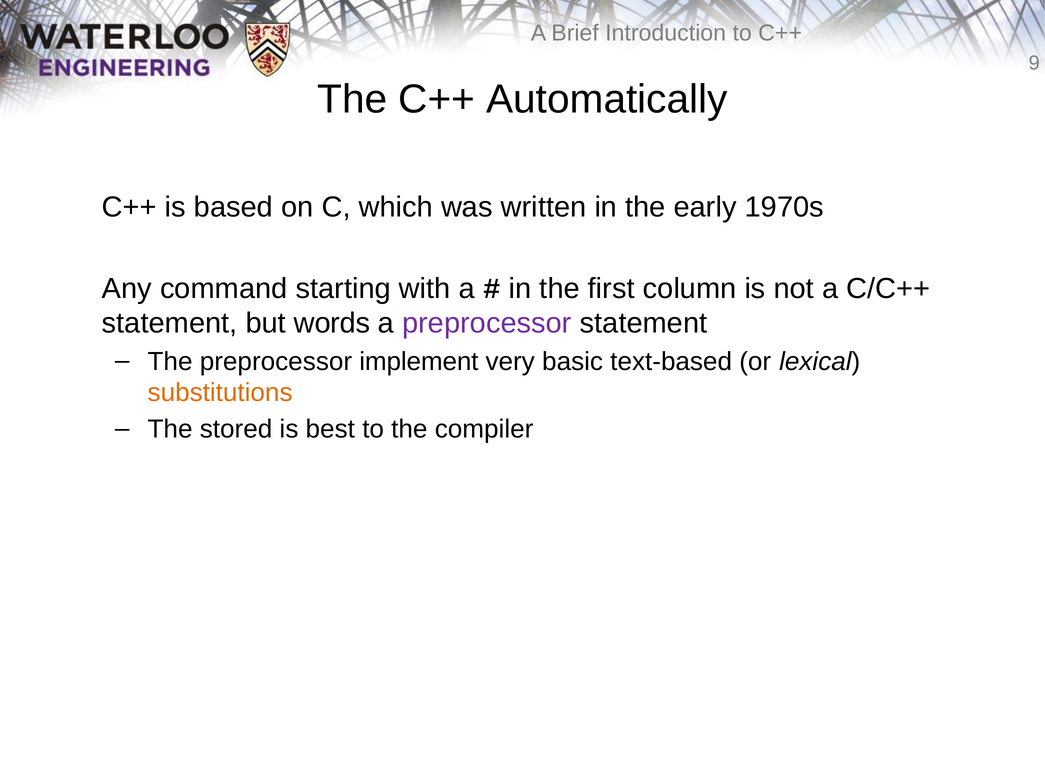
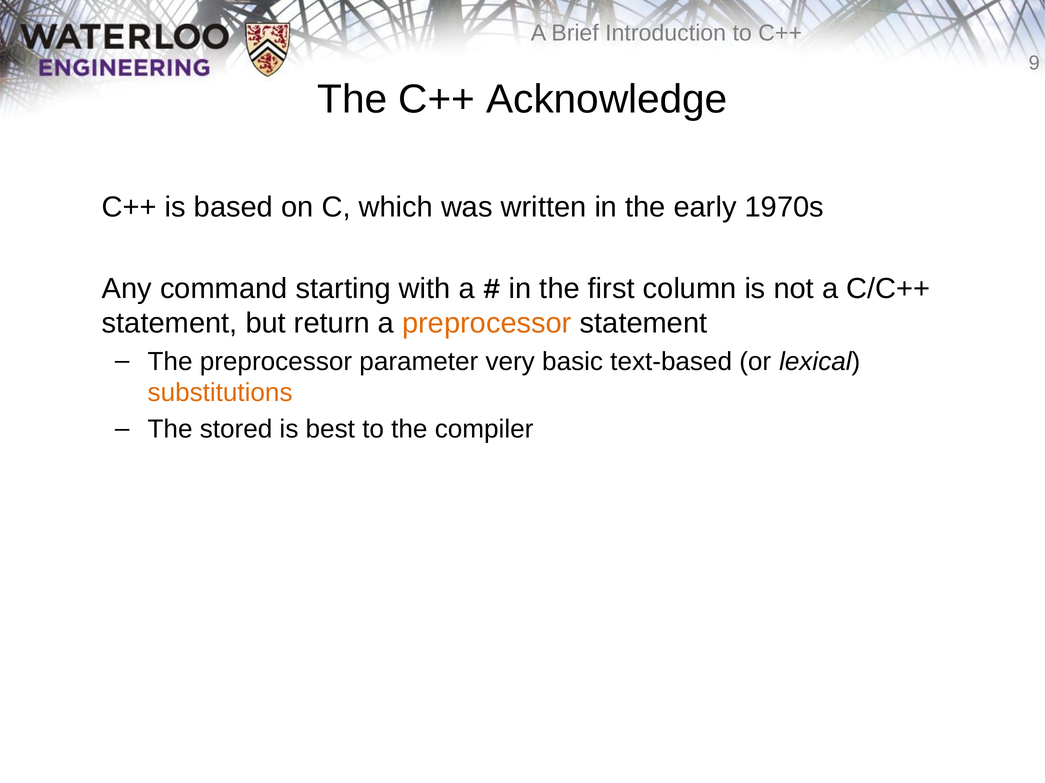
Automatically: Automatically -> Acknowledge (607, 100)
words: words -> return (332, 324)
preprocessor colour: purple -> orange (487, 324)
implement: implement -> parameter (419, 362)
